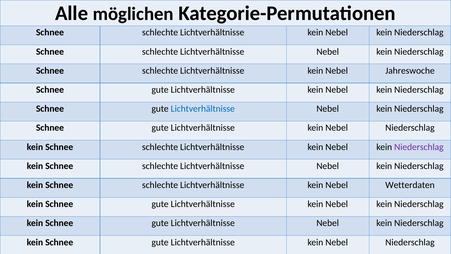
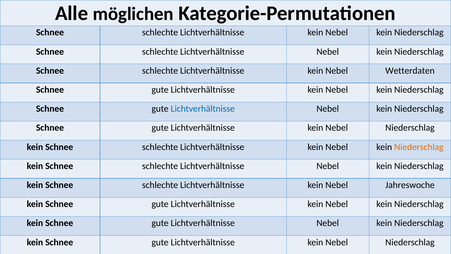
Jahreswoche: Jahreswoche -> Wetterdaten (410, 71)
Niederschlag colour: purple -> orange (419, 147)
Wetterdaten: Wetterdaten -> Jahreswoche (410, 185)
